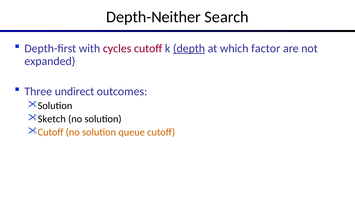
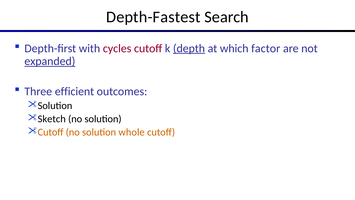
Depth-Neither: Depth-Neither -> Depth-Fastest (153, 17)
expanded underline: none -> present (50, 61)
undirect: undirect -> efficient (74, 91)
queue: queue -> whole (132, 132)
